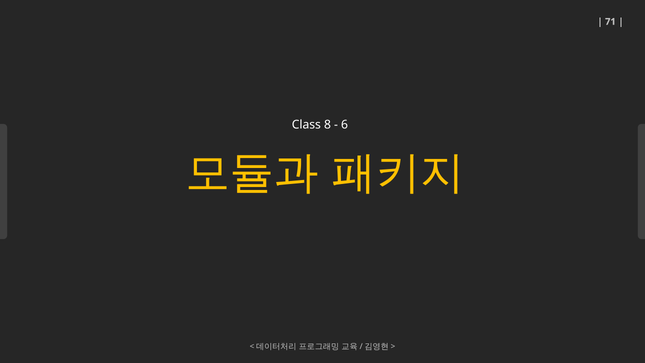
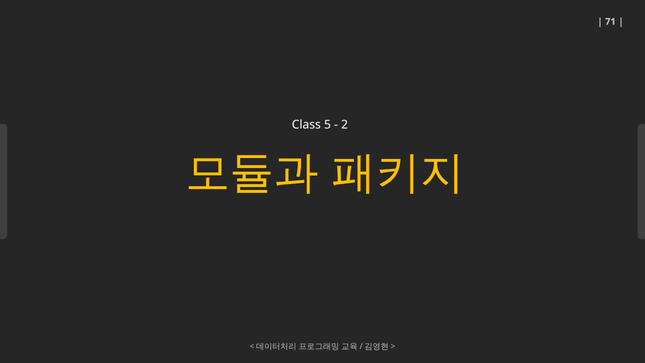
8: 8 -> 5 (327, 125)
6: 6 -> 2 (345, 125)
